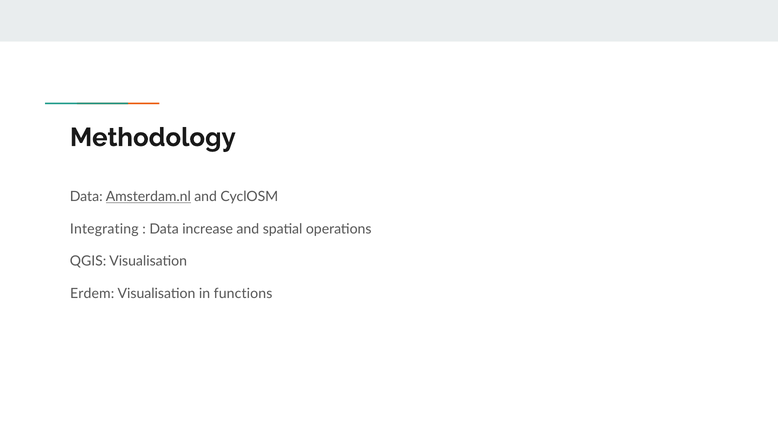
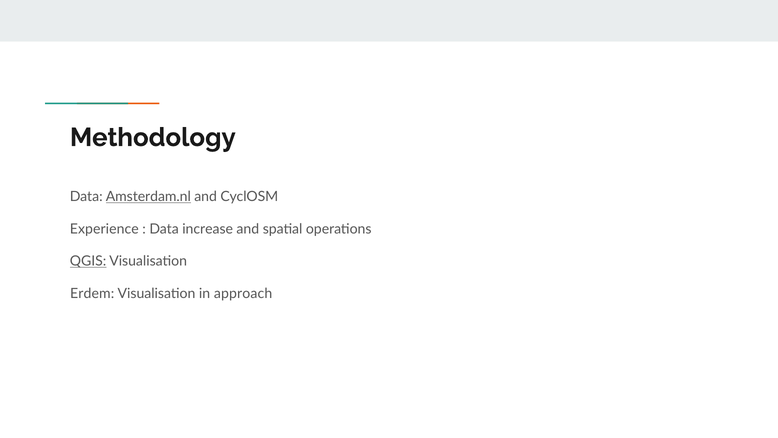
Integrating: Integrating -> Experience (104, 229)
QGIS underline: none -> present (88, 261)
functions: functions -> approach (243, 293)
